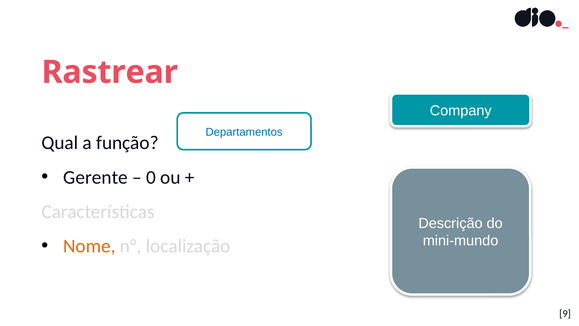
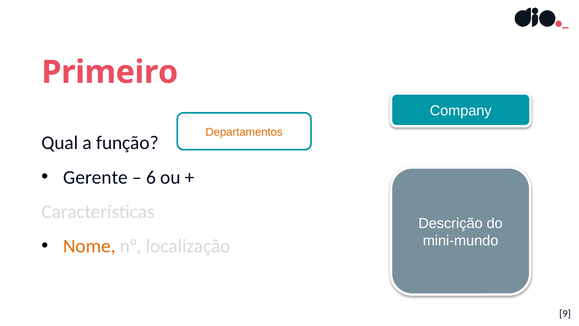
Rastrear: Rastrear -> Primeiro (110, 72)
Departamentos colour: blue -> orange (244, 132)
0: 0 -> 6 (151, 177)
